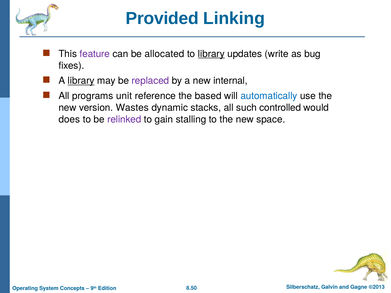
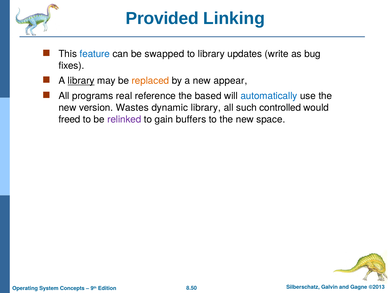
feature colour: purple -> blue (95, 54)
allocated: allocated -> swapped (164, 54)
library underline: present -> none (211, 54)
replaced colour: purple -> orange (150, 81)
internal: internal -> appear (230, 81)
unit: unit -> real (124, 96)
dynamic stacks: stacks -> library (206, 108)
does: does -> freed (69, 119)
stalling: stalling -> buffers (191, 119)
